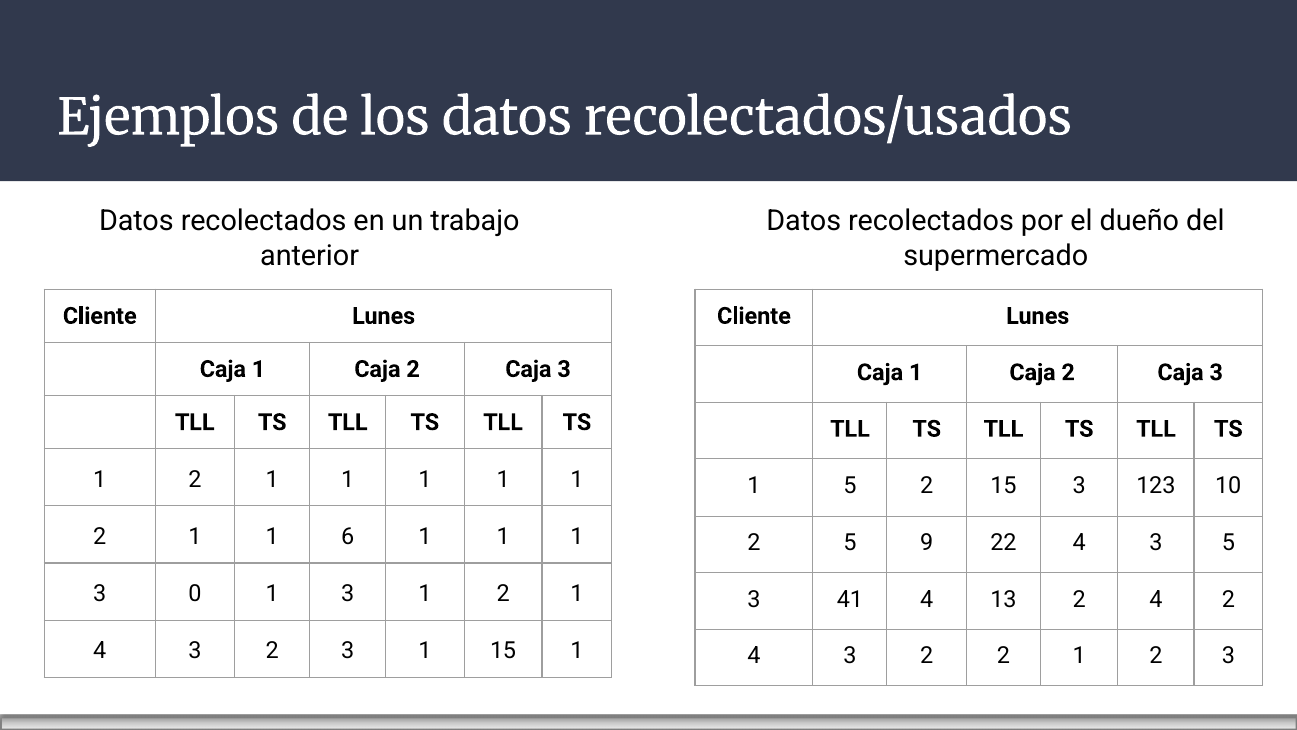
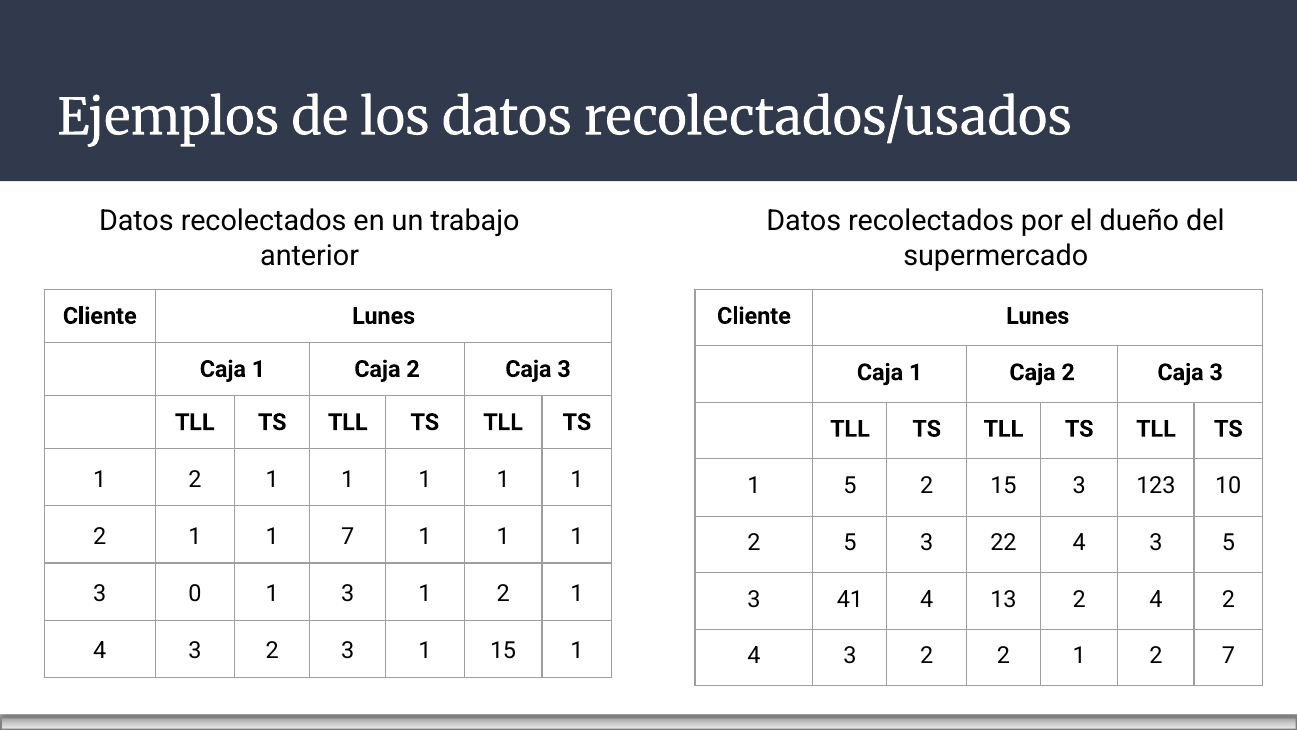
1 6: 6 -> 7 (348, 536)
2 5 9: 9 -> 3 (927, 543)
1 2 3: 3 -> 7 (1228, 656)
